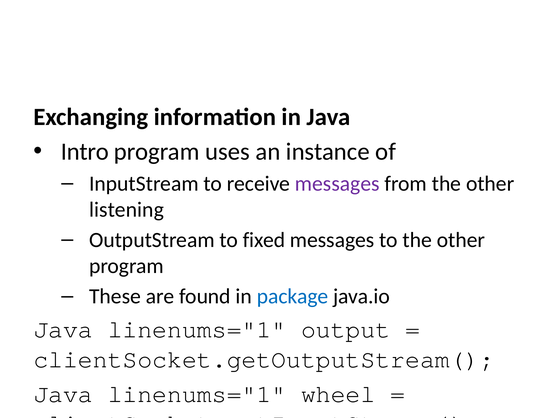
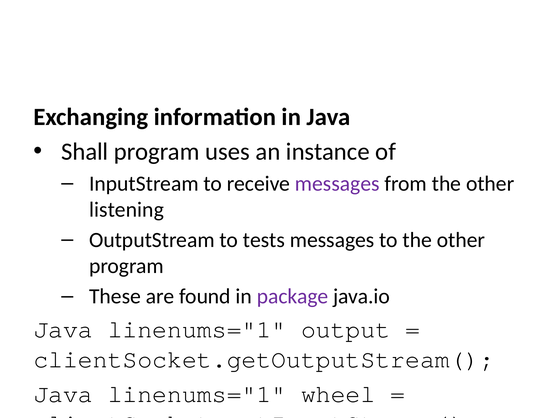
Intro: Intro -> Shall (85, 152)
fixed: fixed -> tests (264, 240)
package colour: blue -> purple (293, 296)
